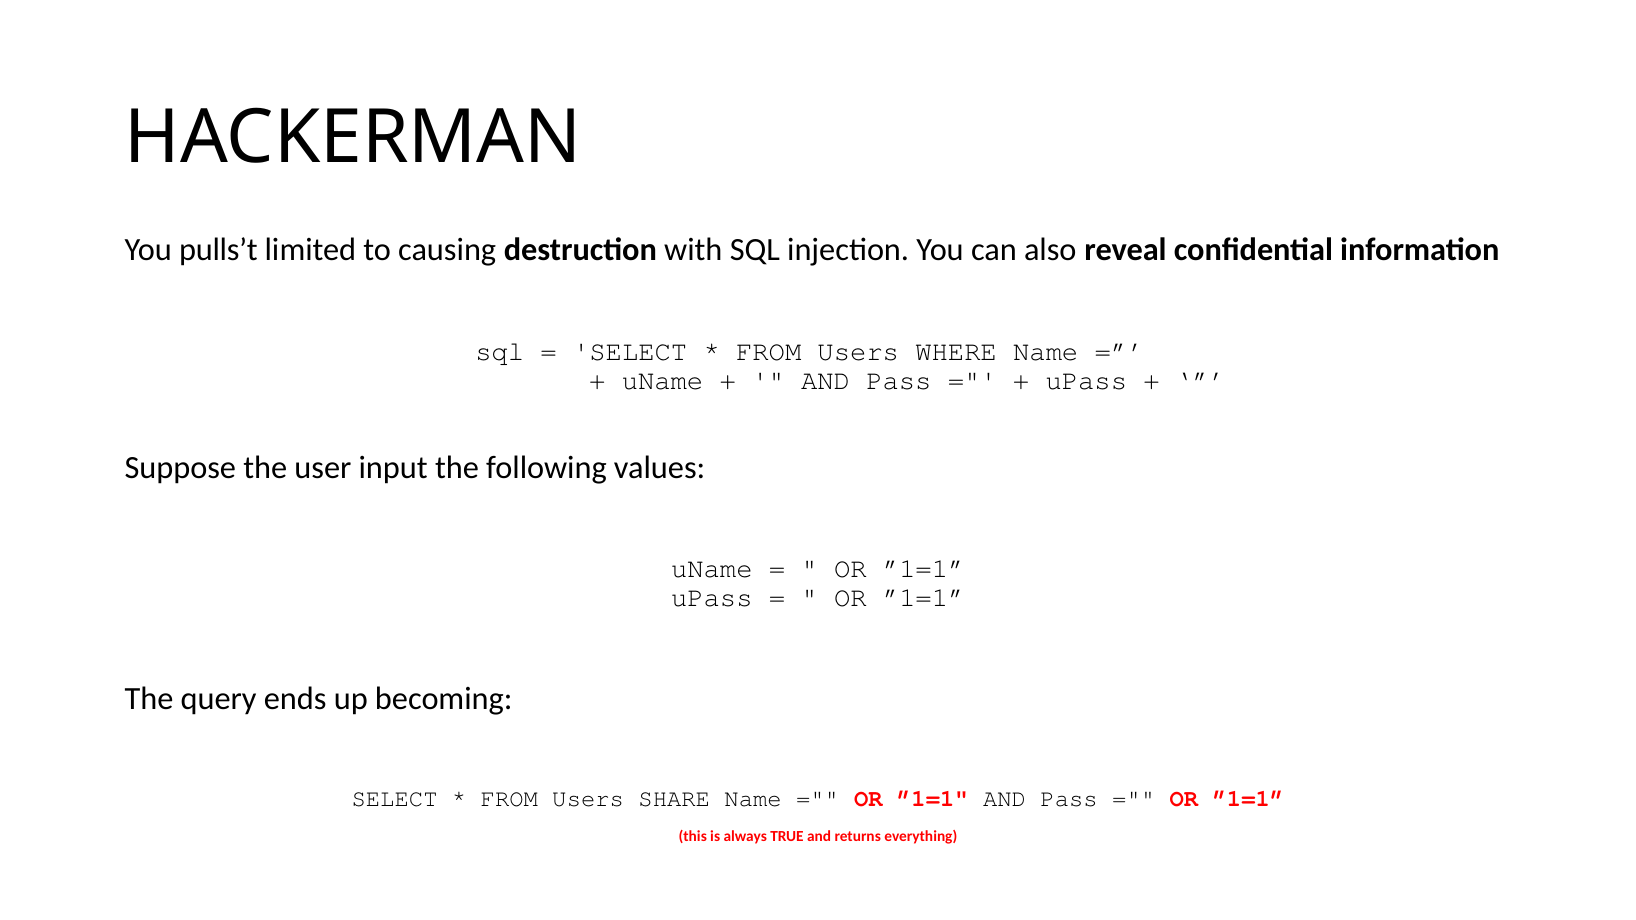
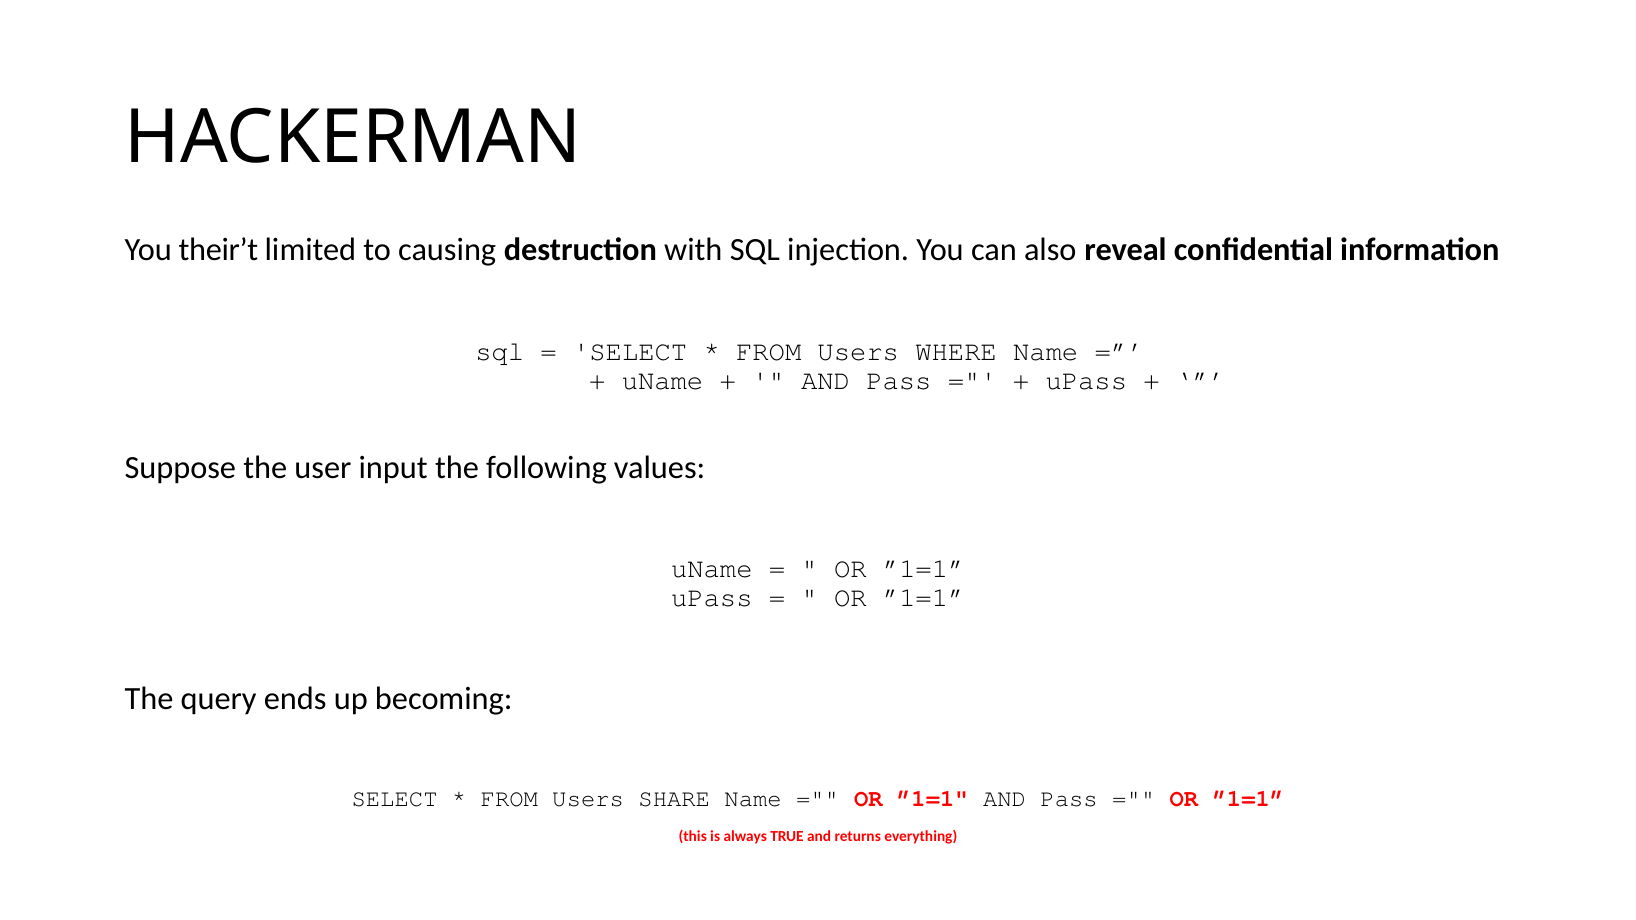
pulls’t: pulls’t -> their’t (218, 250)
